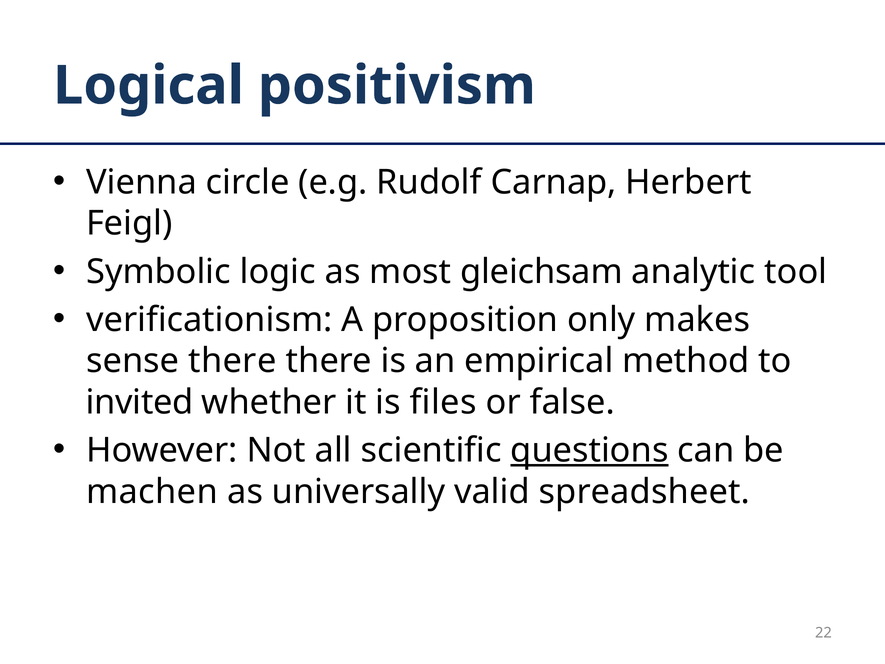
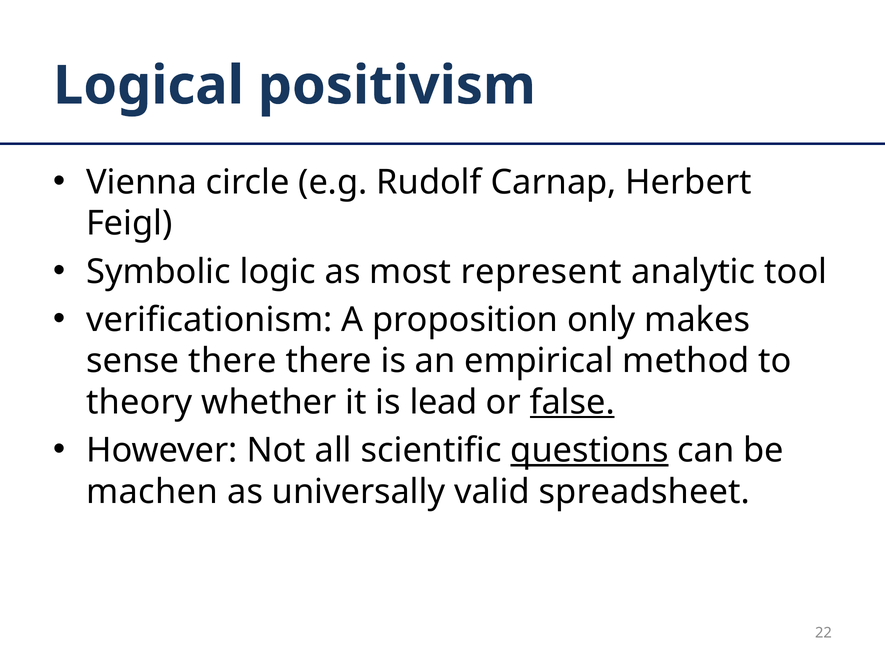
gleichsam: gleichsam -> represent (541, 272)
invited: invited -> theory (139, 402)
files: files -> lead (443, 402)
false underline: none -> present (572, 402)
